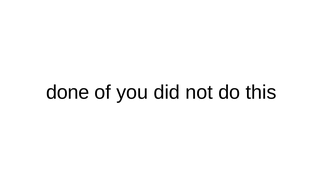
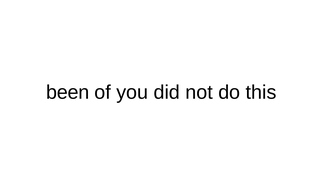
done: done -> been (68, 92)
